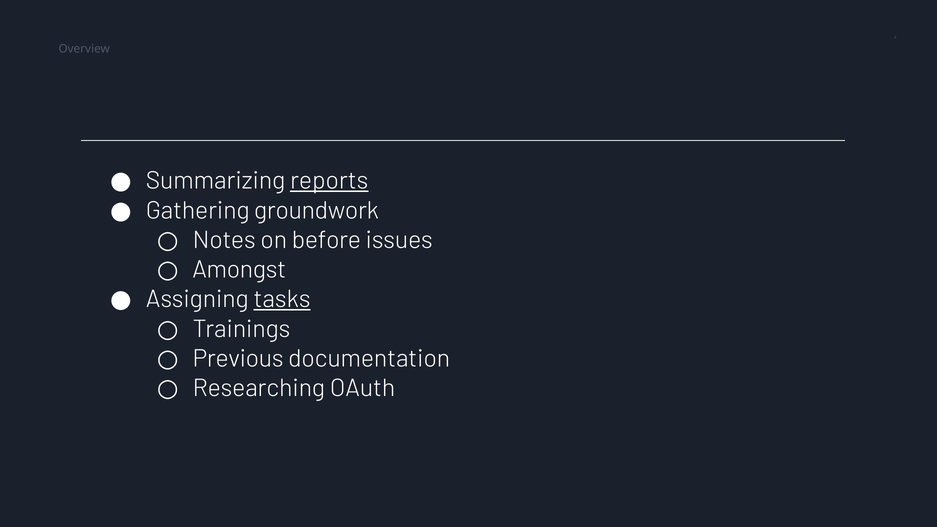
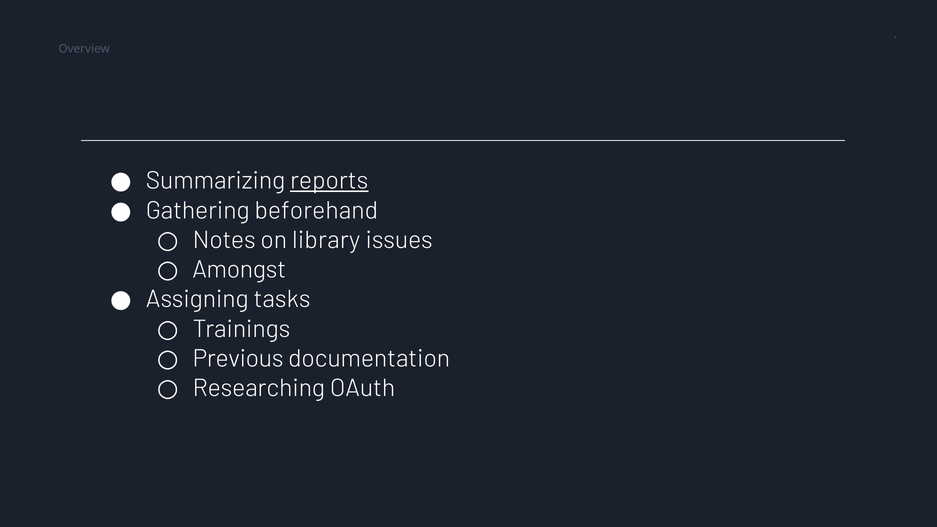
groundwork: groundwork -> beforehand (316, 210)
before: before -> library (326, 240)
tasks underline: present -> none (282, 299)
